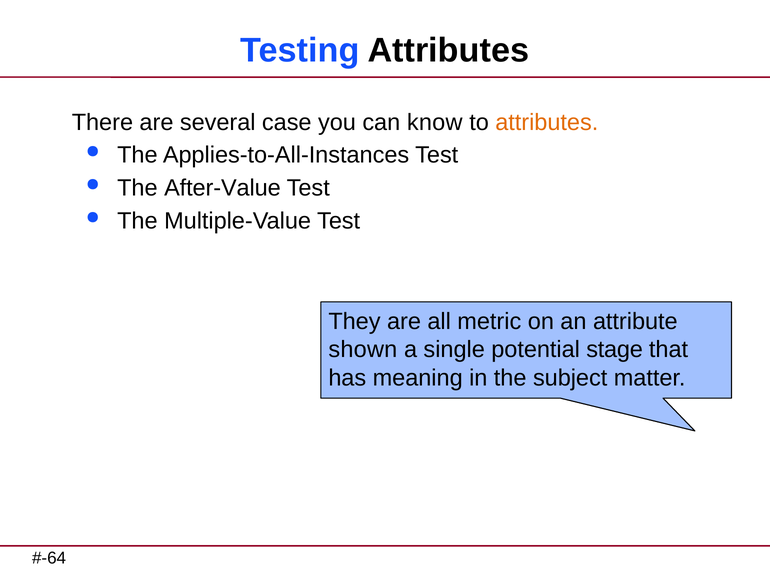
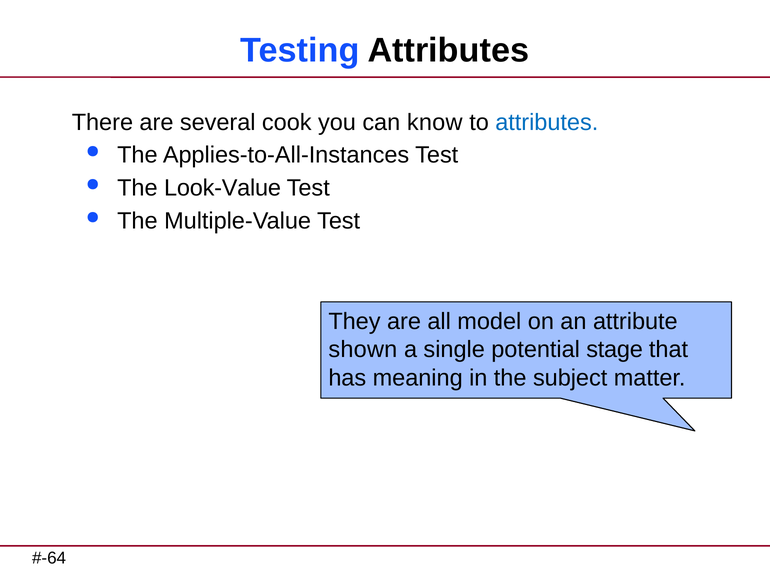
case: case -> cook (287, 122)
attributes colour: orange -> blue (547, 122)
After-Value: After-Value -> Look-Value (223, 188)
metric: metric -> model (489, 321)
